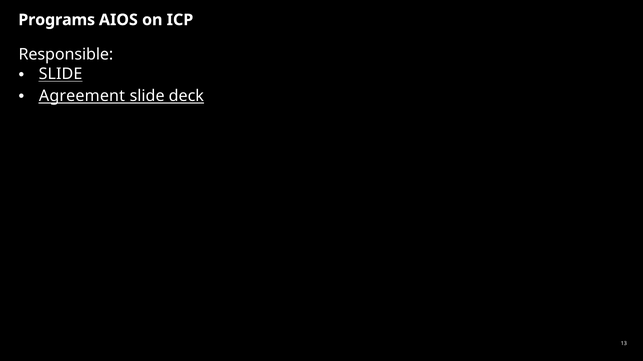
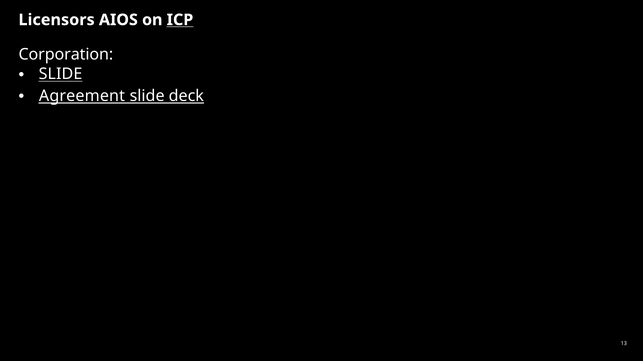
Programs: Programs -> Licensors (57, 20)
ICP underline: none -> present (180, 20)
Responsible: Responsible -> Corporation (66, 55)
